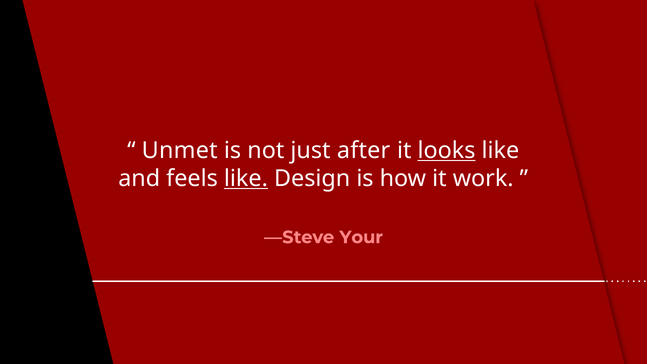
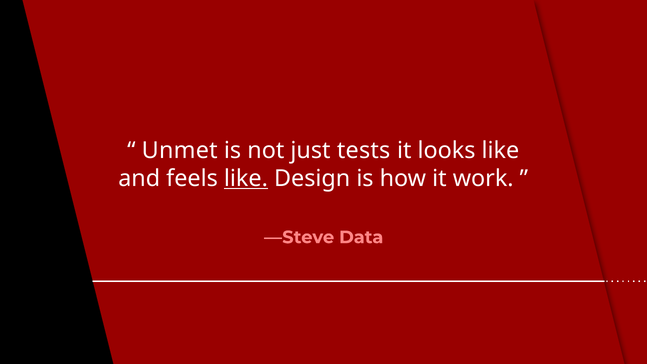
after: after -> tests (364, 150)
looks underline: present -> none (447, 150)
Your: Your -> Data (361, 237)
